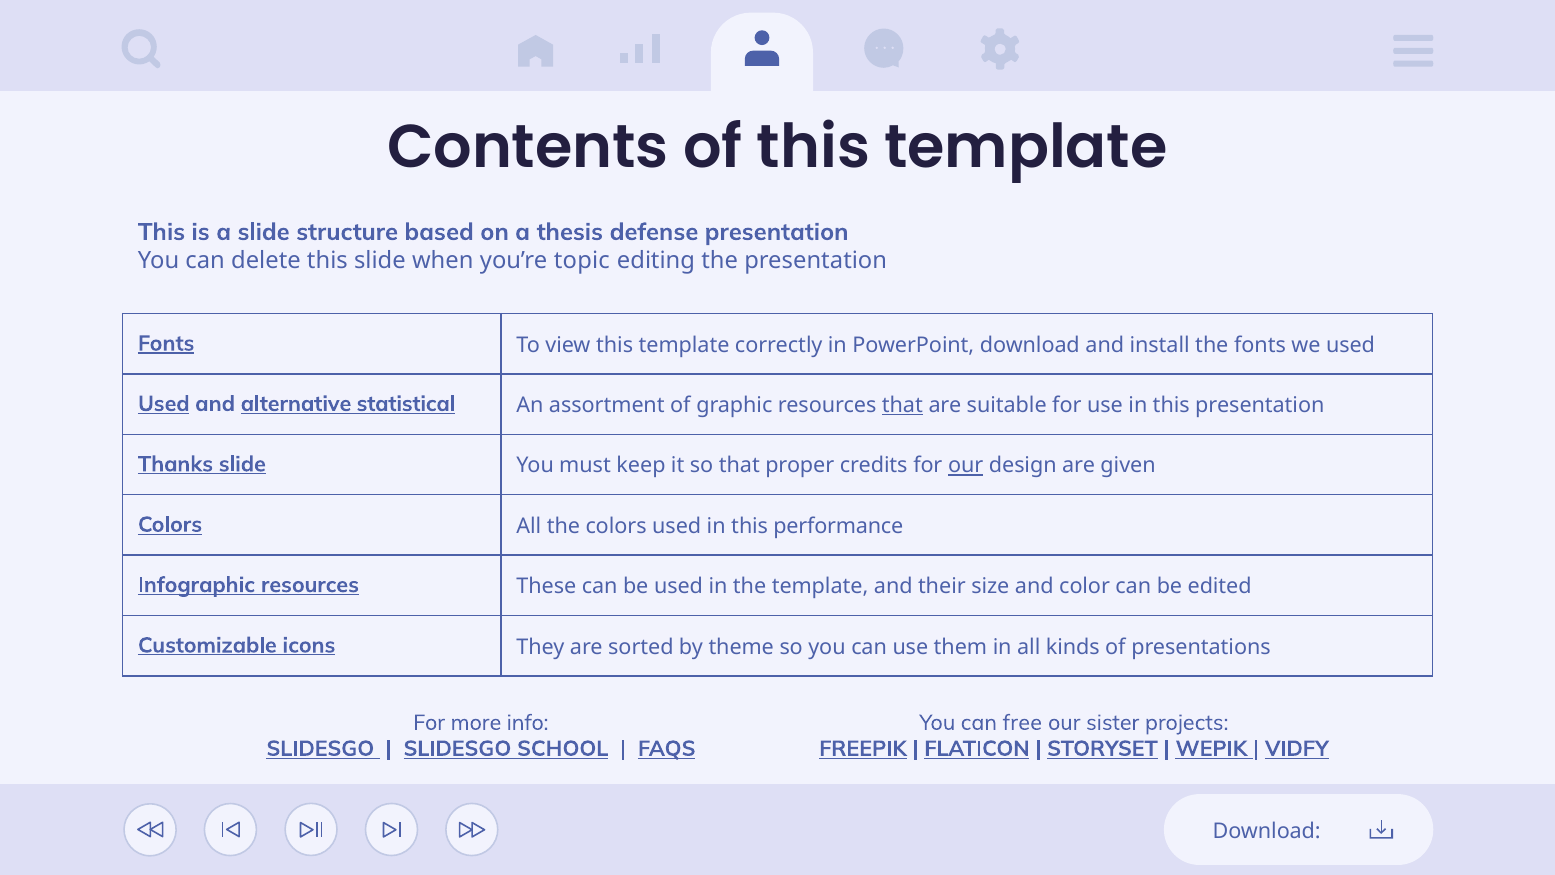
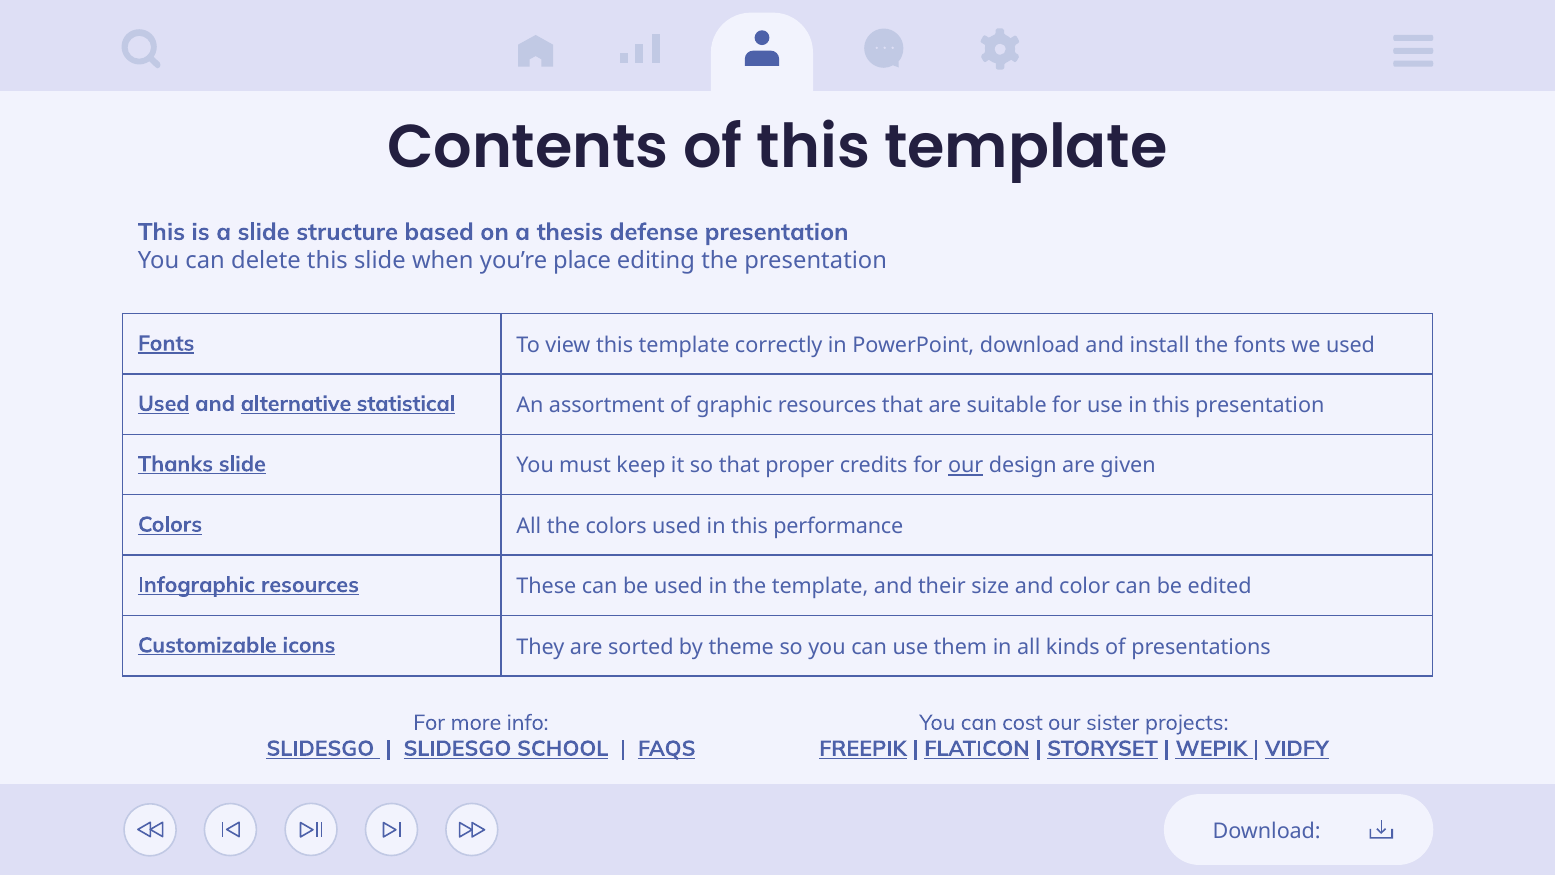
topic: topic -> place (582, 261)
that underline: present -> none (902, 405)
free: free -> cost (1023, 722)
